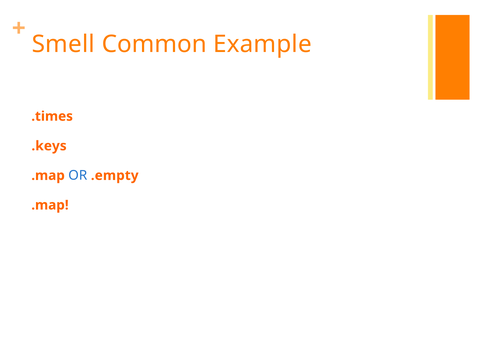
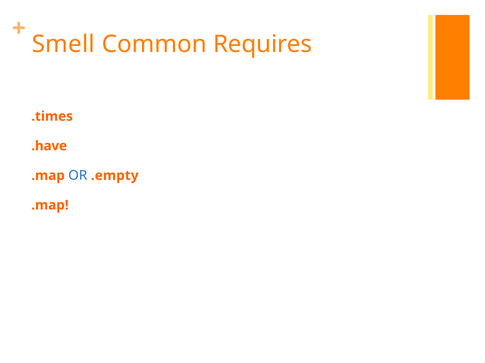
Example: Example -> Requires (263, 44)
.keys: .keys -> .have (49, 146)
